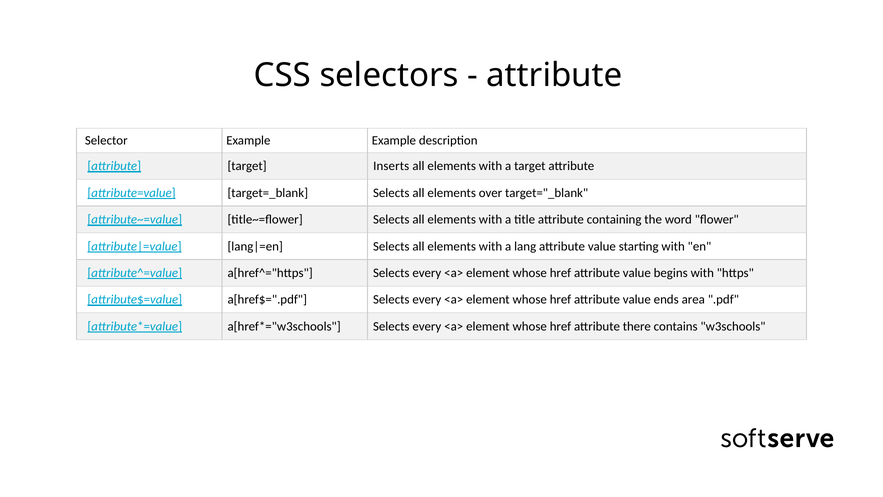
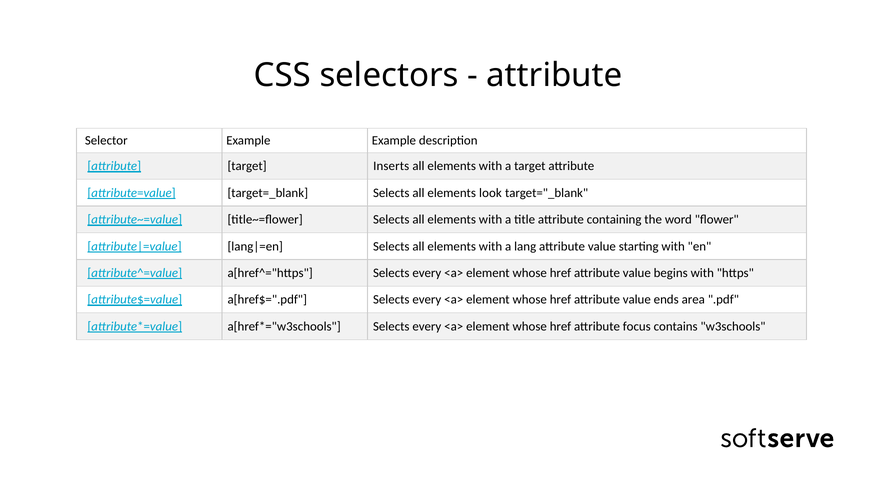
over: over -> look (490, 193)
there: there -> focus (637, 326)
